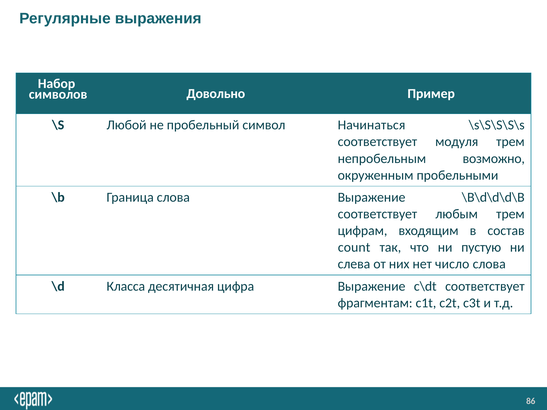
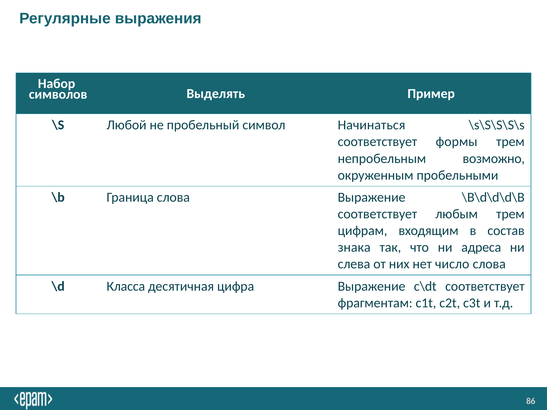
Довольно: Довольно -> Выделять (216, 94)
модуля: модуля -> формы (457, 142)
count: count -> знака (354, 248)
пустую: пустую -> адреса (481, 248)
